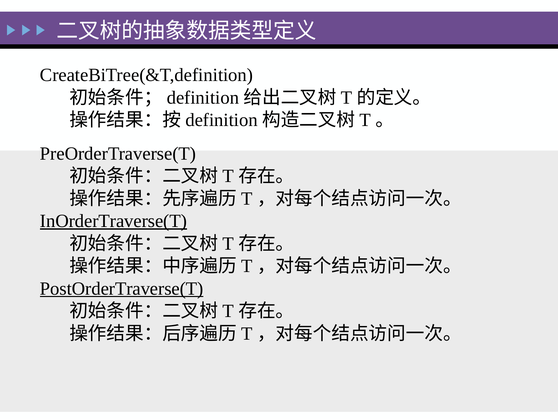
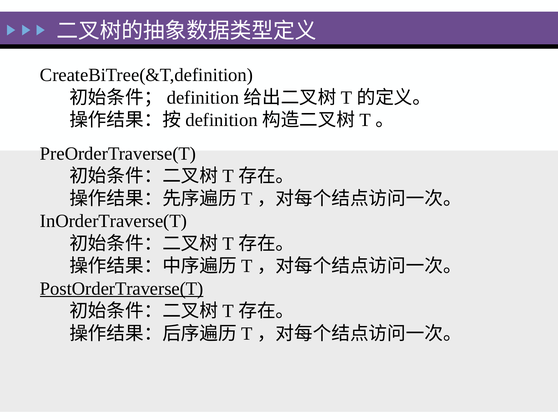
InOrderTraverse(T underline: present -> none (113, 221)
